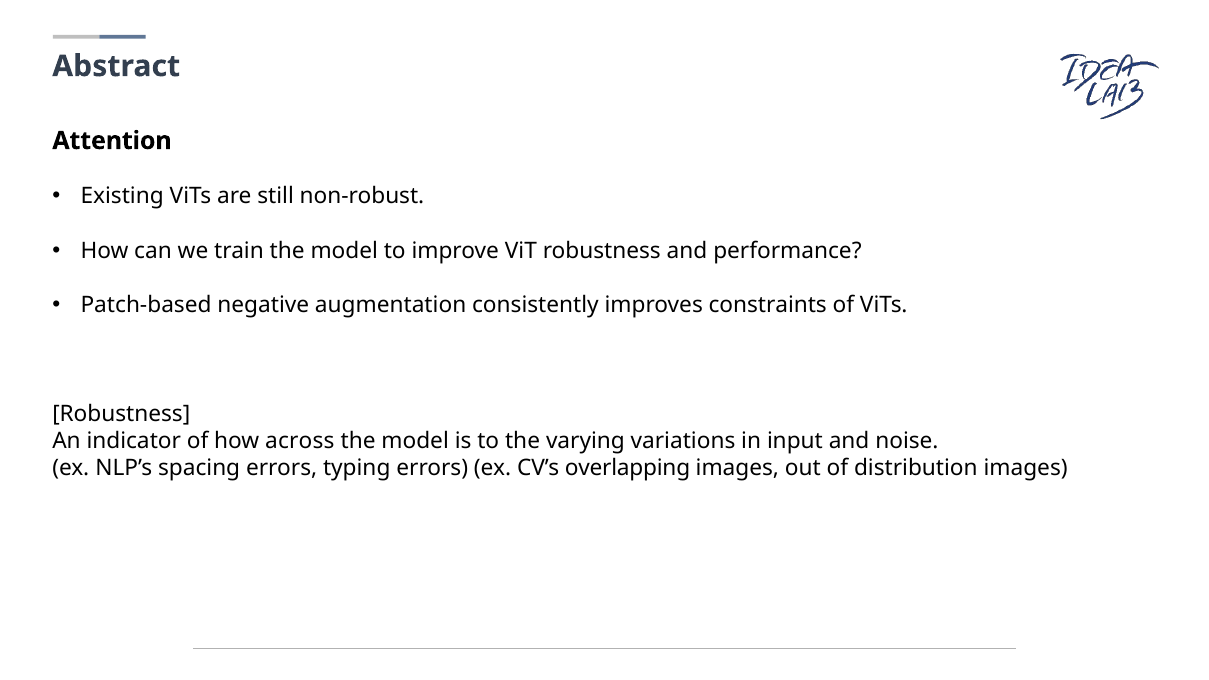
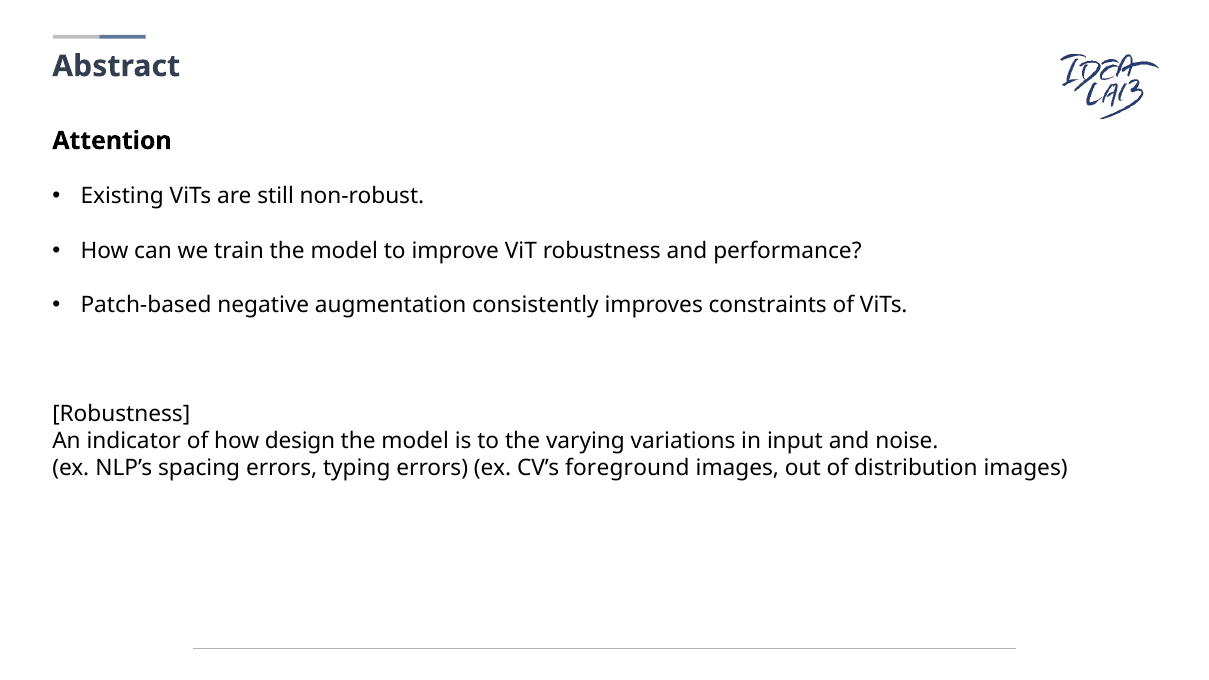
across: across -> design (300, 441)
overlapping: overlapping -> foreground (627, 469)
